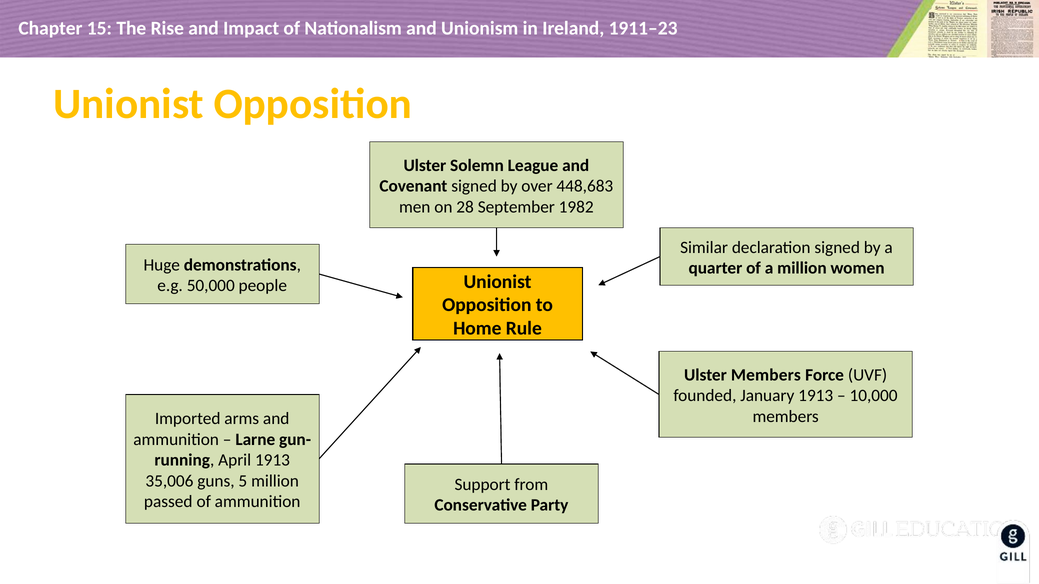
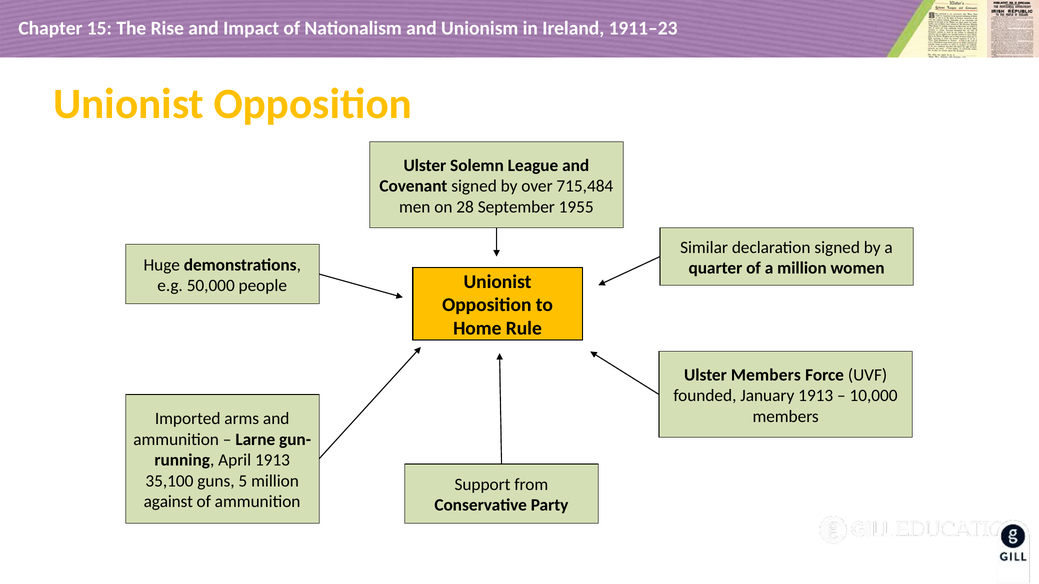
448,683: 448,683 -> 715,484 (585, 186)
1982: 1982 -> 1955 (576, 207)
35,006: 35,006 -> 35,100 (169, 481)
passed: passed -> against (168, 502)
